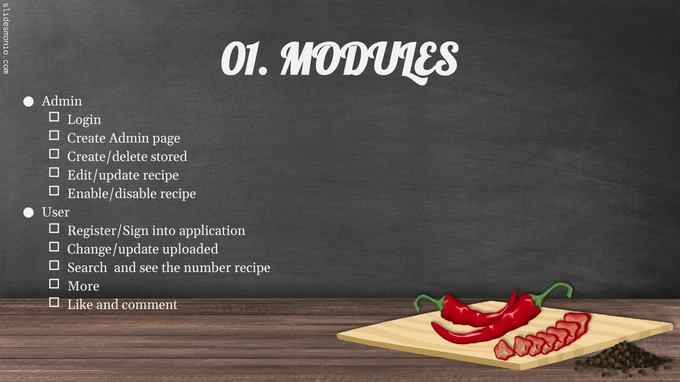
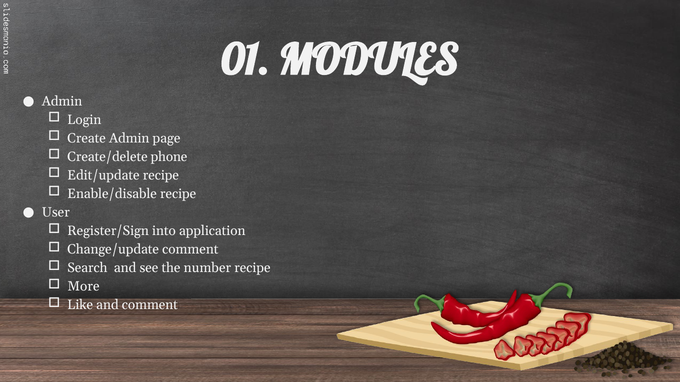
stored: stored -> phone (169, 157)
Change/update uploaded: uploaded -> comment (190, 250)
